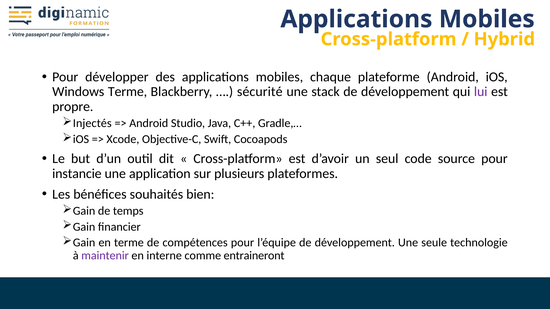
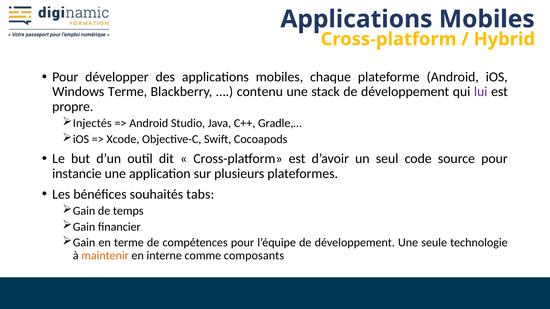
sécurité: sécurité -> contenu (260, 92)
bien: bien -> tabs (200, 194)
maintenir colour: purple -> orange (105, 256)
entraineront: entraineront -> composants (254, 256)
